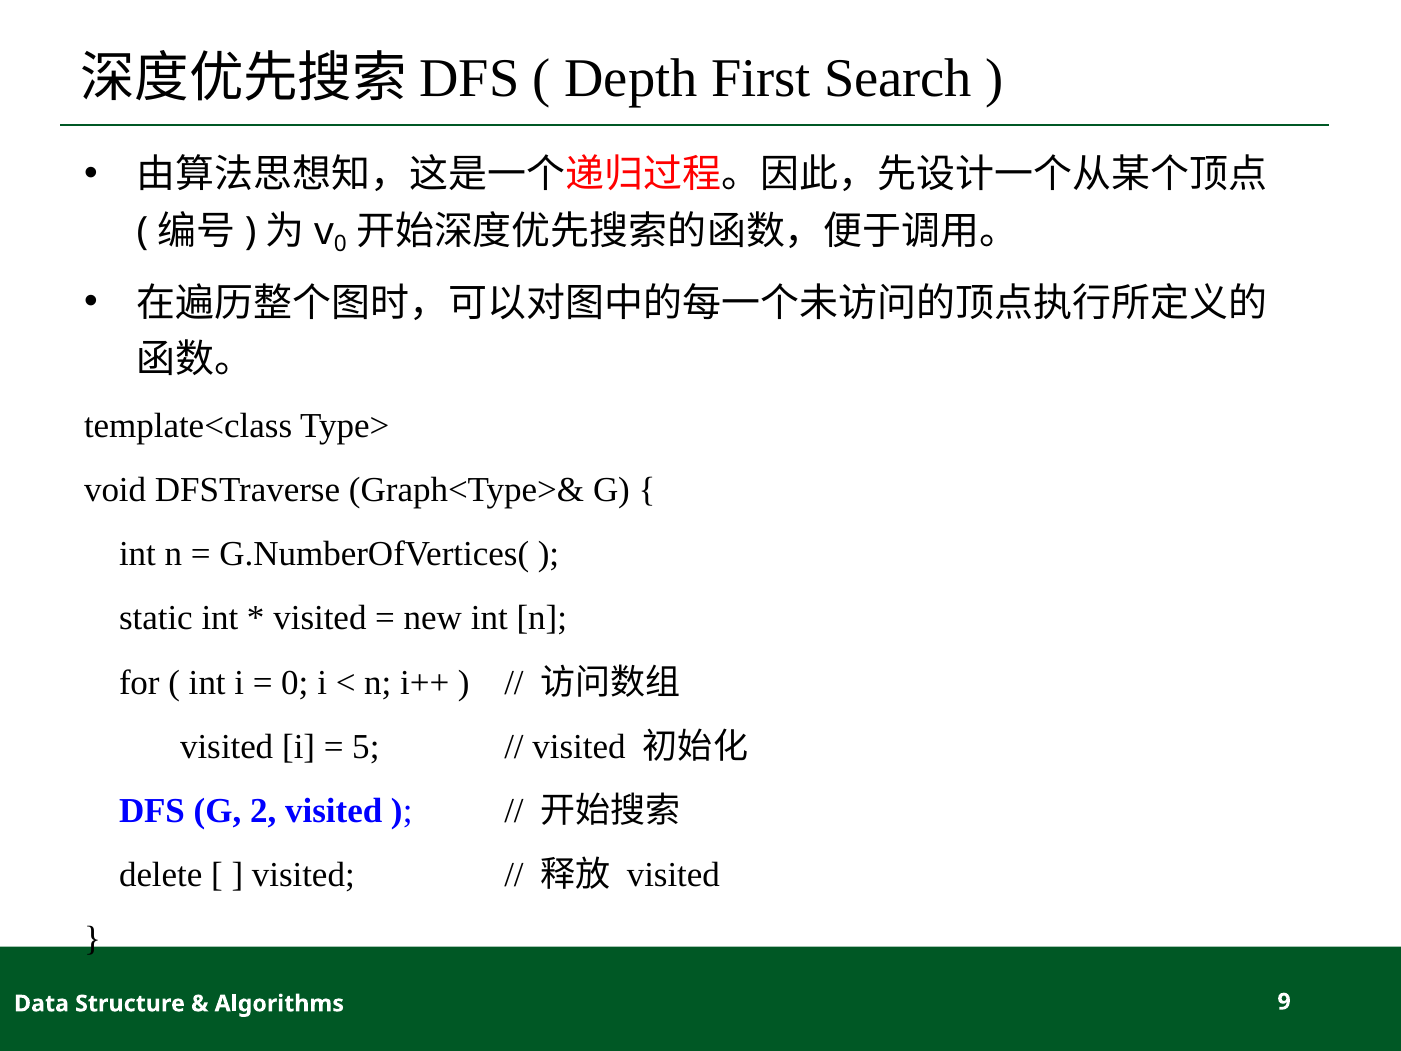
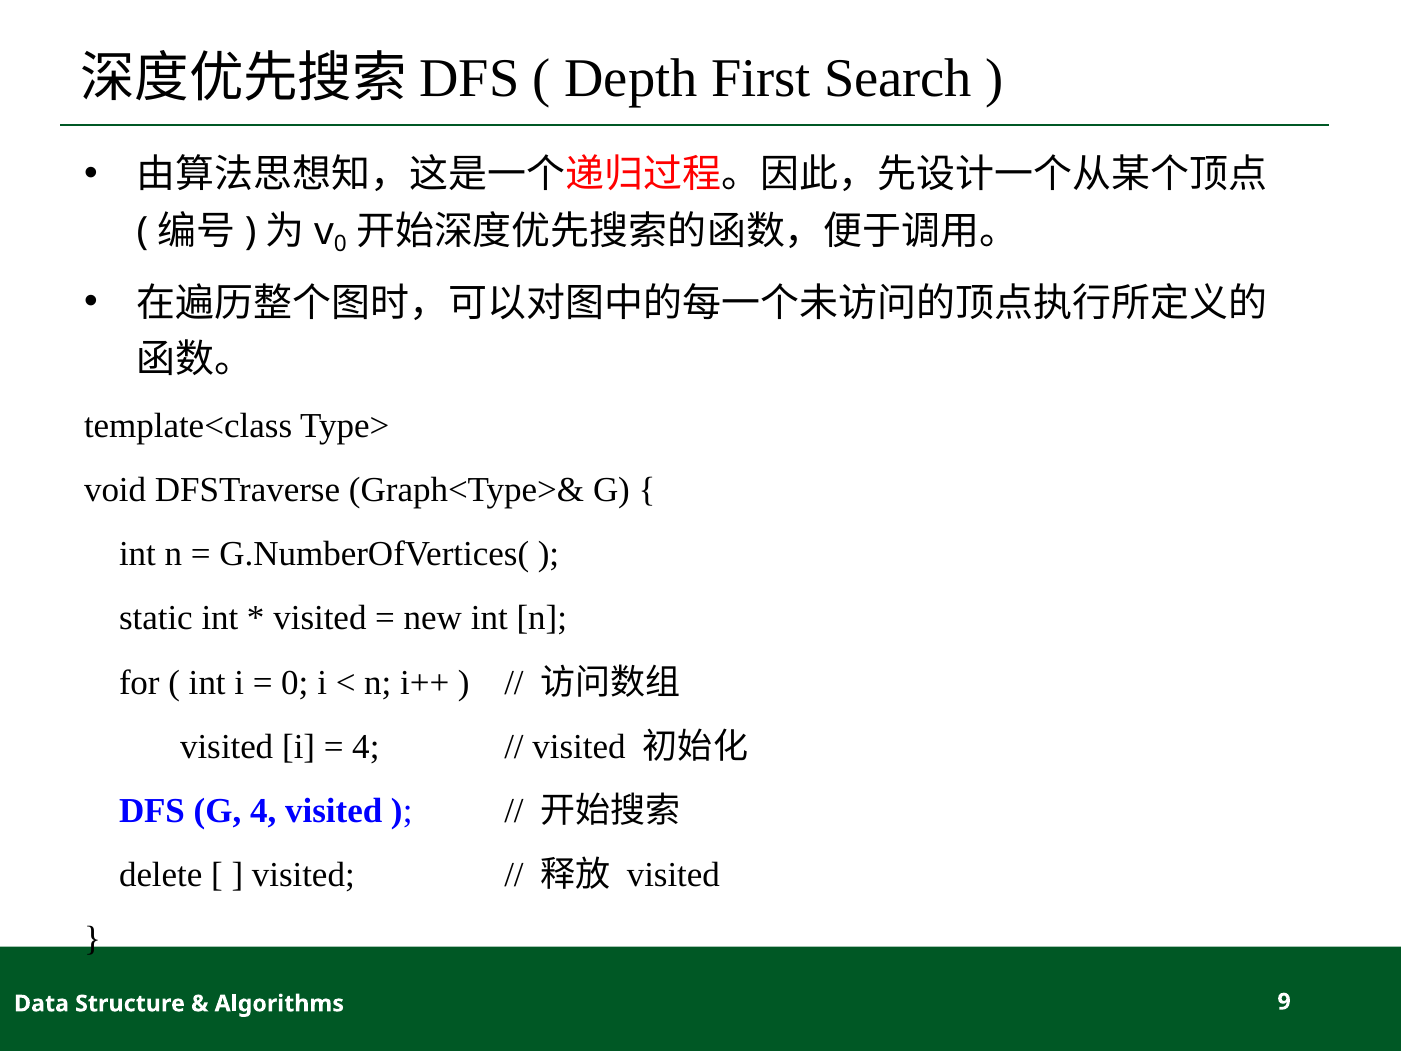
5: 5 -> 4 (366, 747)
G 2: 2 -> 4 (263, 811)
